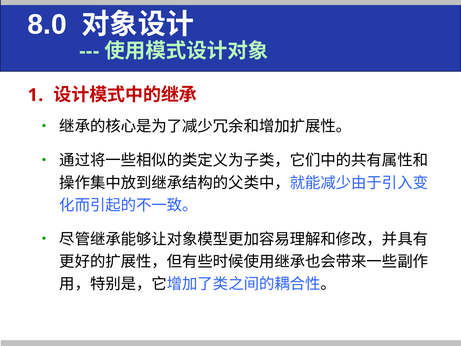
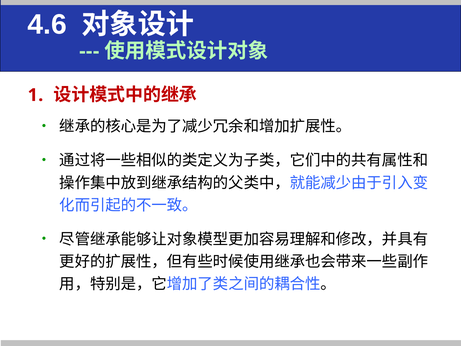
8.0: 8.0 -> 4.6 (47, 25)
